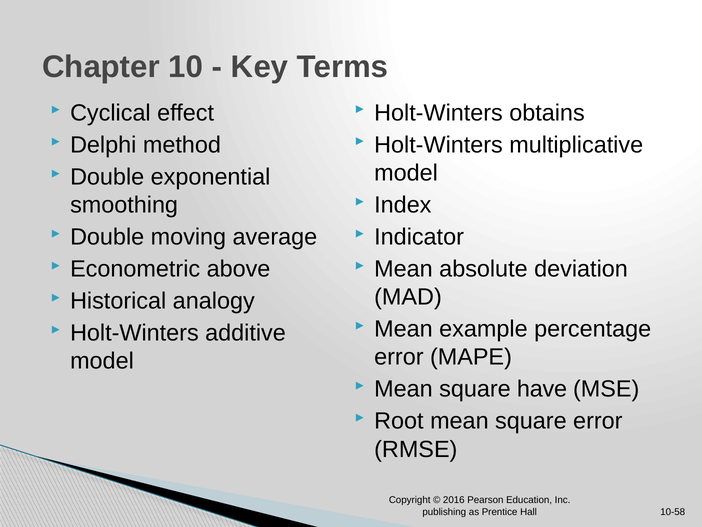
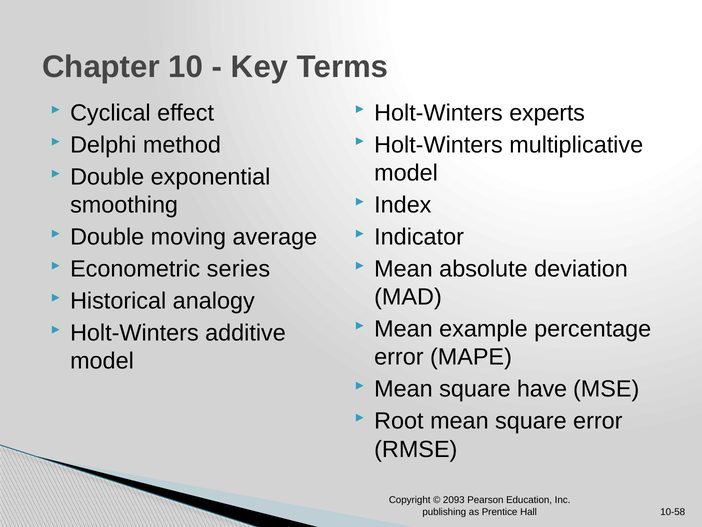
obtains: obtains -> experts (547, 113)
above: above -> series (238, 269)
2016: 2016 -> 2093 (454, 500)
